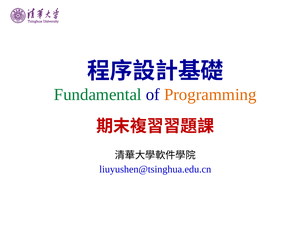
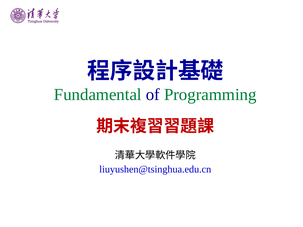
Programming colour: orange -> green (210, 95)
